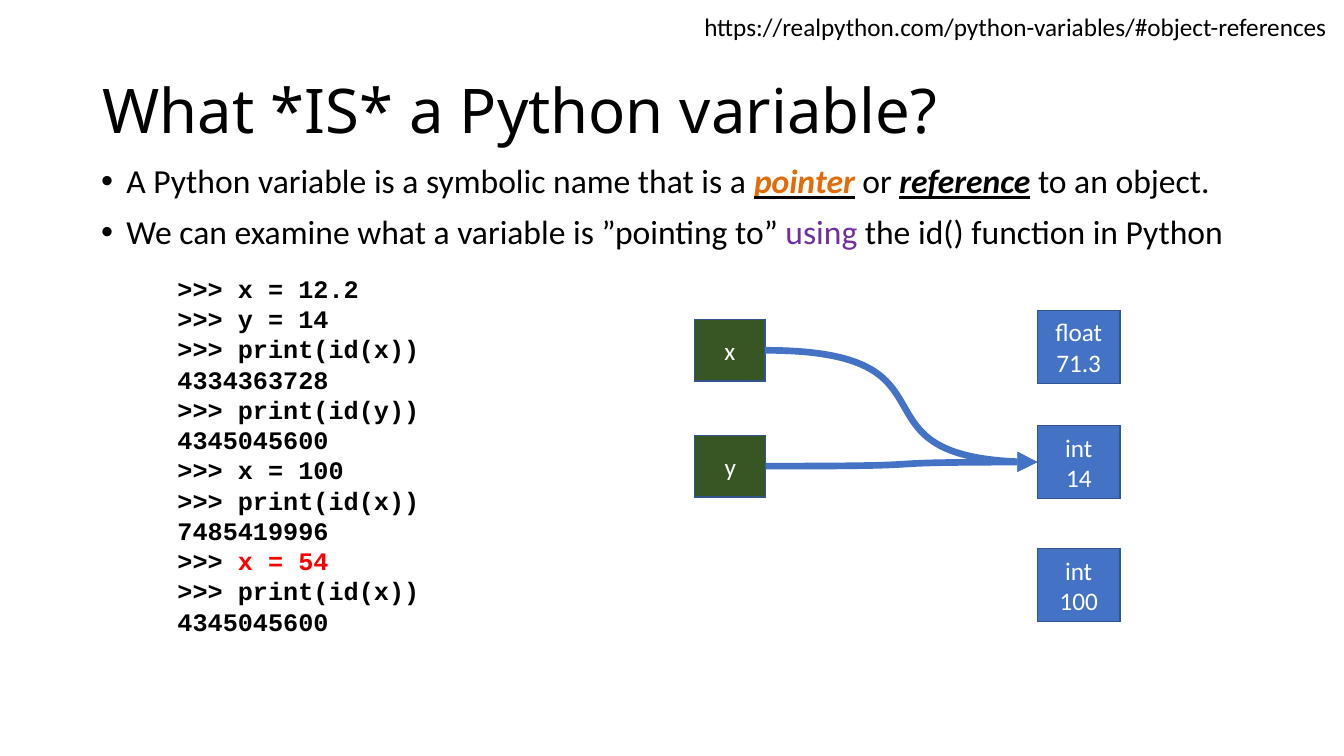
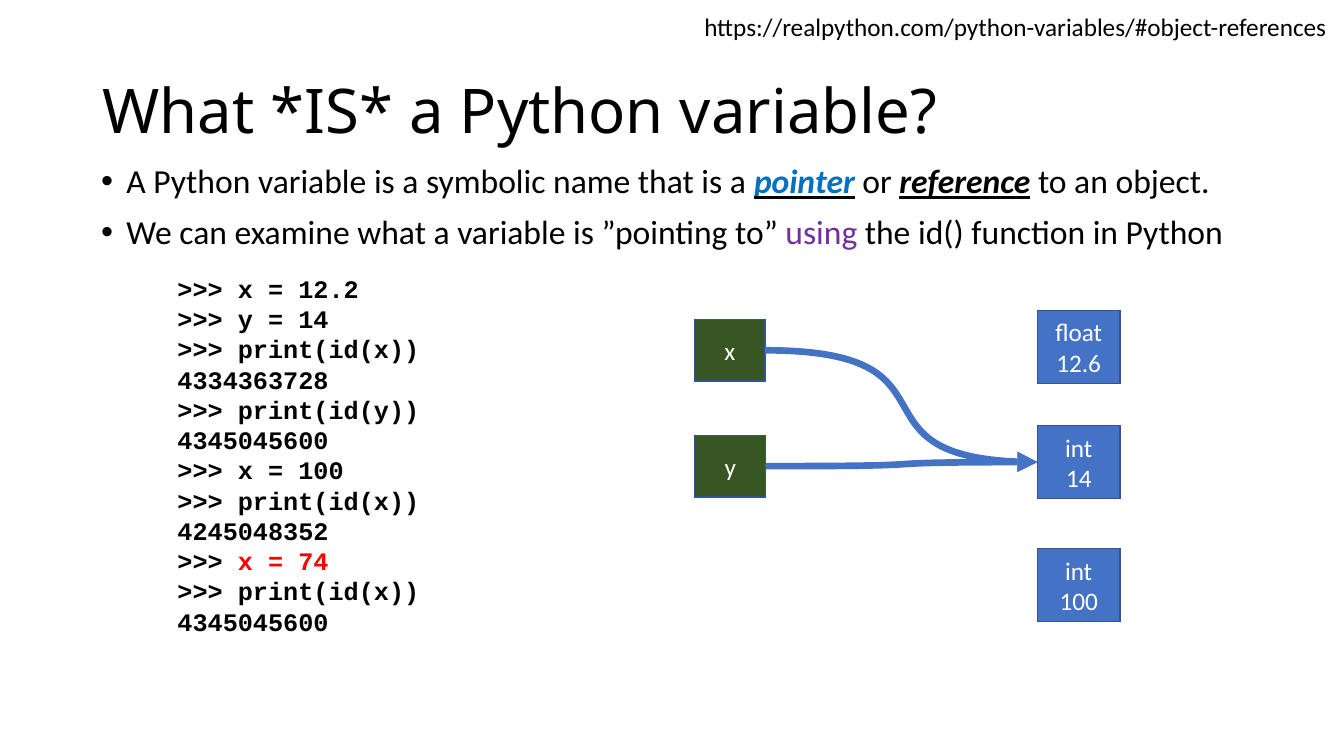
pointer colour: orange -> blue (804, 183)
71.3: 71.3 -> 12.6 (1079, 364)
7485419996: 7485419996 -> 4245048352 (253, 532)
54: 54 -> 74 (313, 562)
